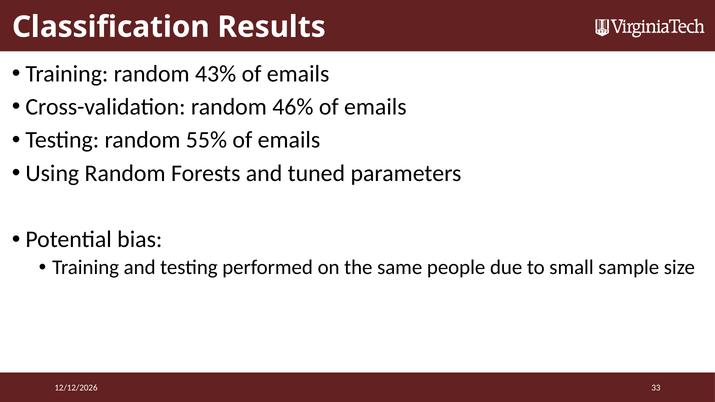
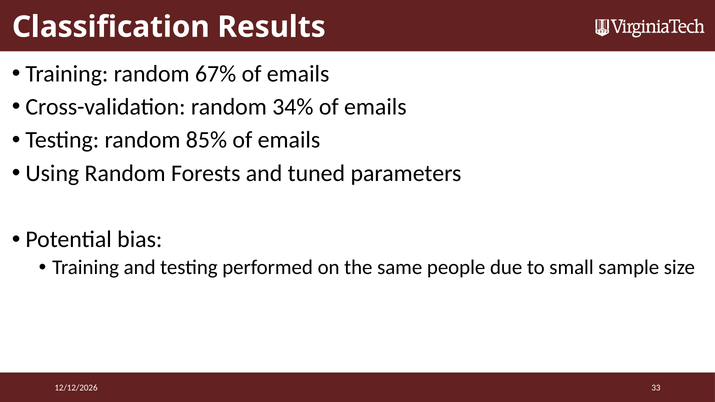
43%: 43% -> 67% (216, 74)
46%: 46% -> 34% (293, 107)
55%: 55% -> 85% (206, 140)
